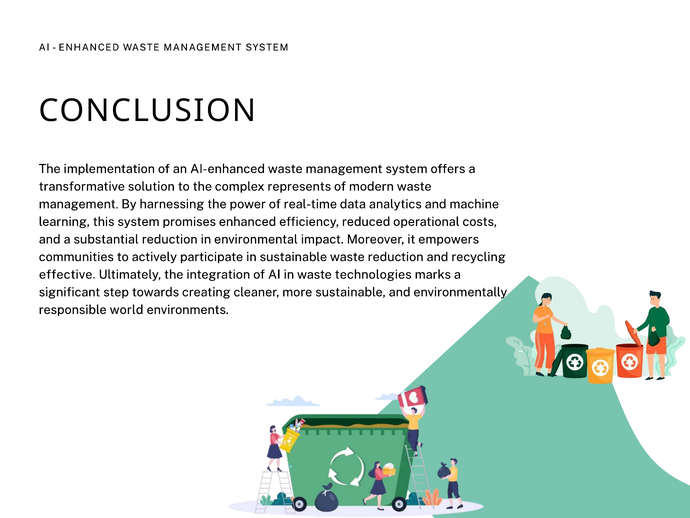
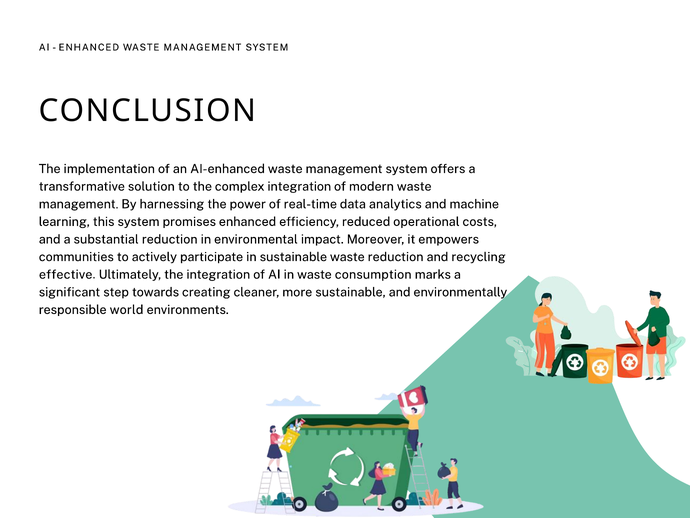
complex represents: represents -> integration (299, 186)
technologies: technologies -> consumption (373, 274)
